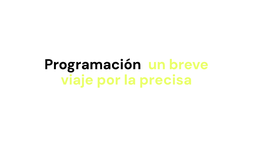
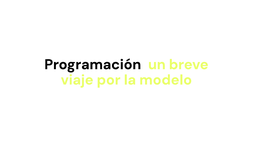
precisa: precisa -> modelo (166, 80)
